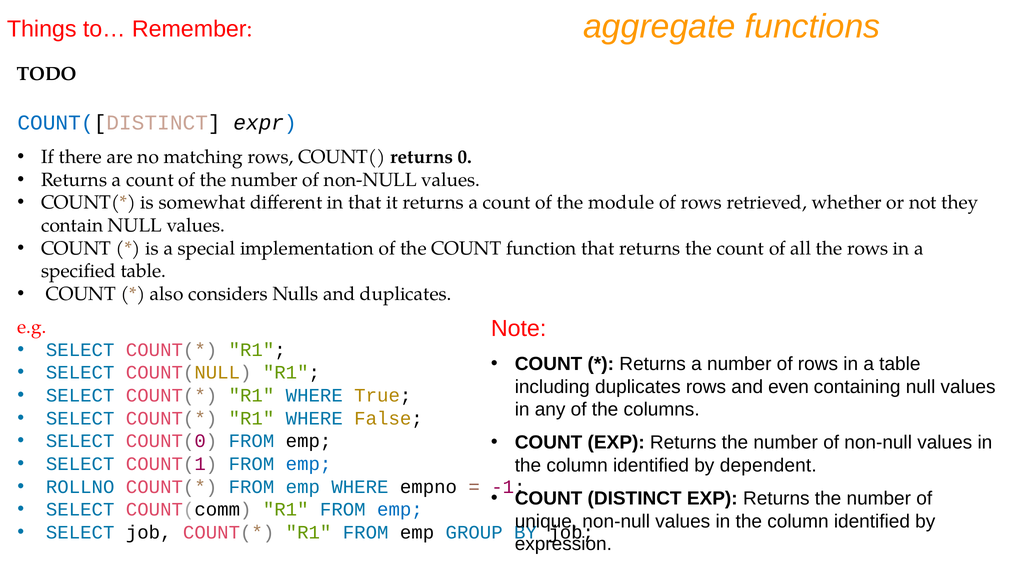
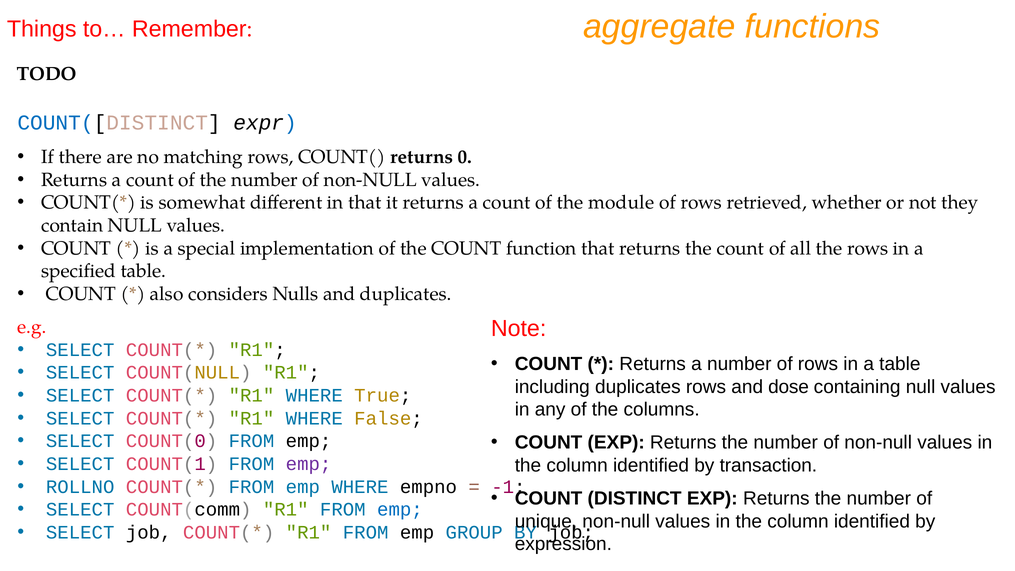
even: even -> dose (789, 387)
emp colour: blue -> purple (309, 464)
dependent: dependent -> transaction (768, 465)
